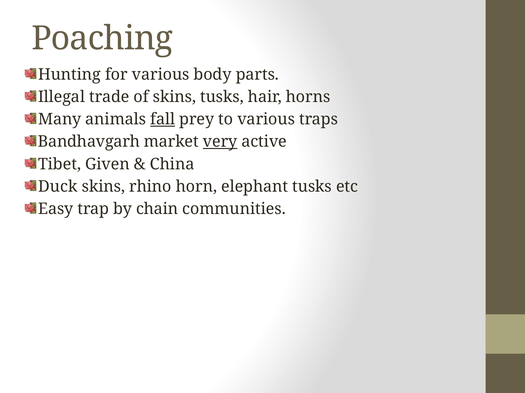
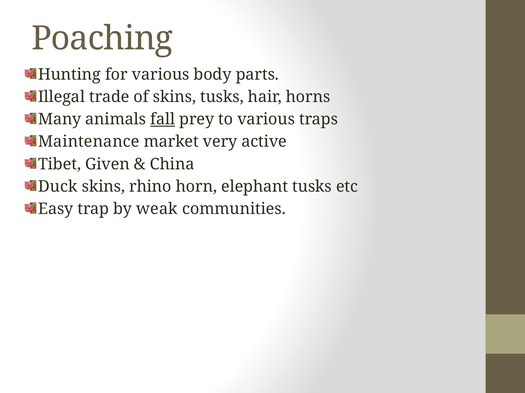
Bandhavgarh: Bandhavgarh -> Maintenance (89, 142)
very underline: present -> none (220, 142)
chain: chain -> weak (157, 209)
